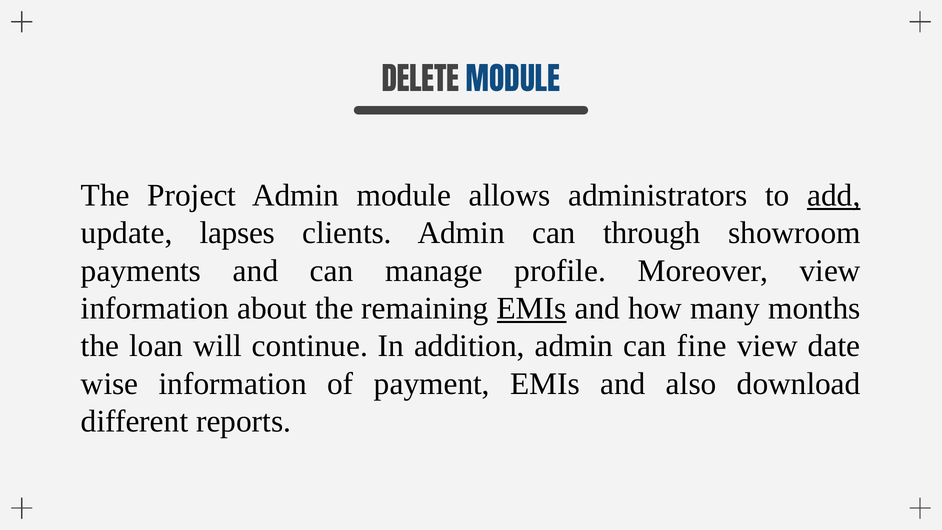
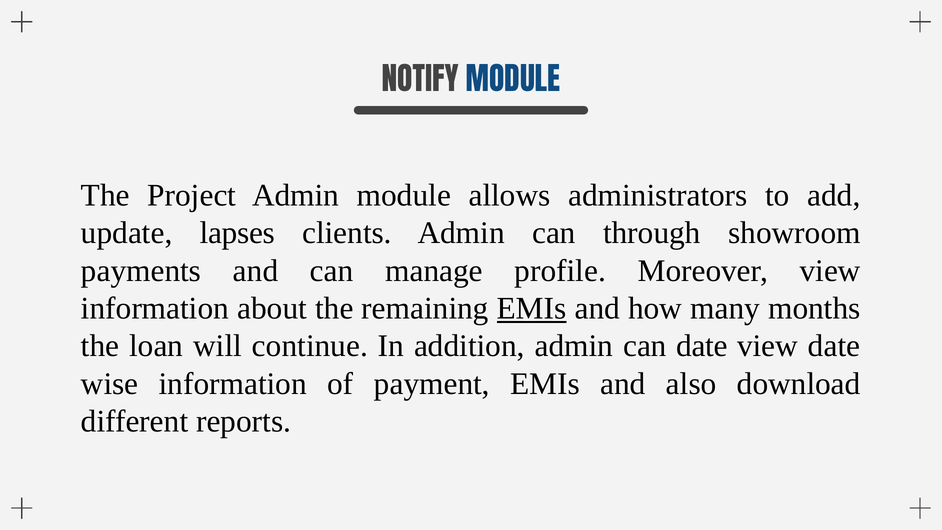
DELETE: DELETE -> NOTIFY (420, 81)
add underline: present -> none (834, 195)
can fine: fine -> date (702, 346)
